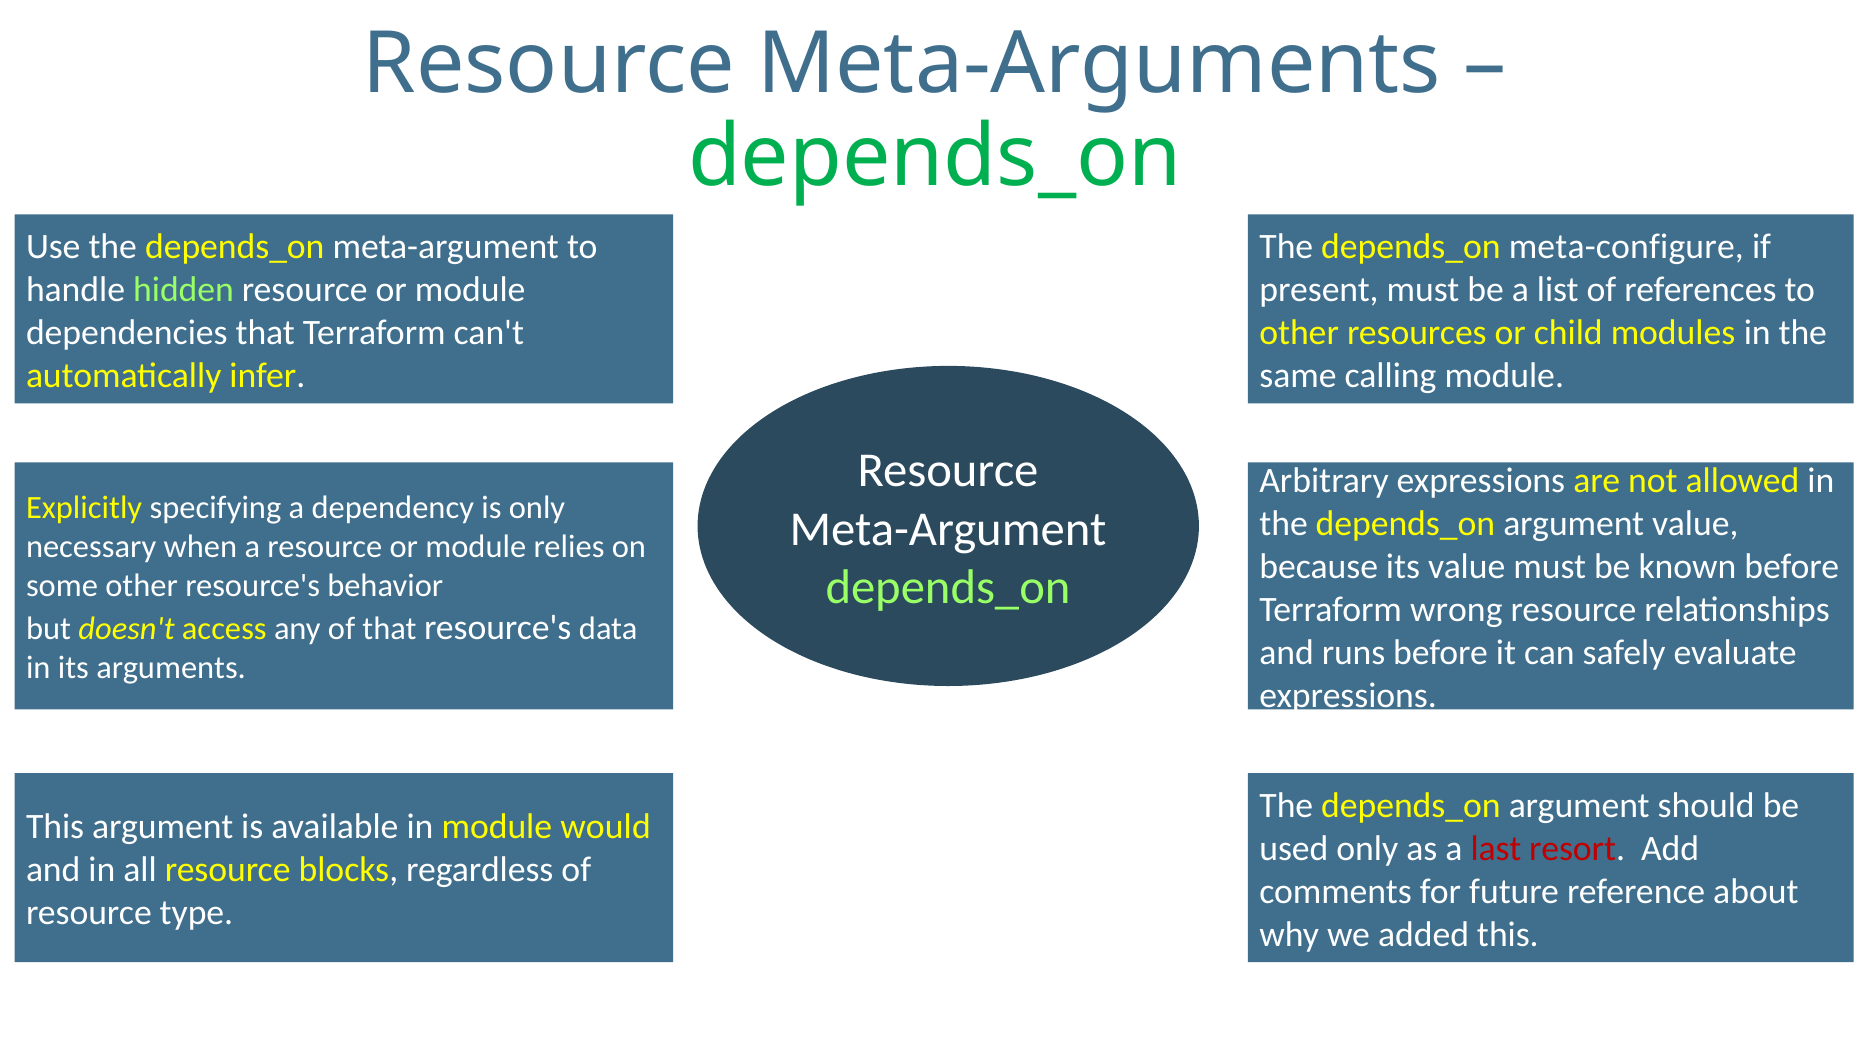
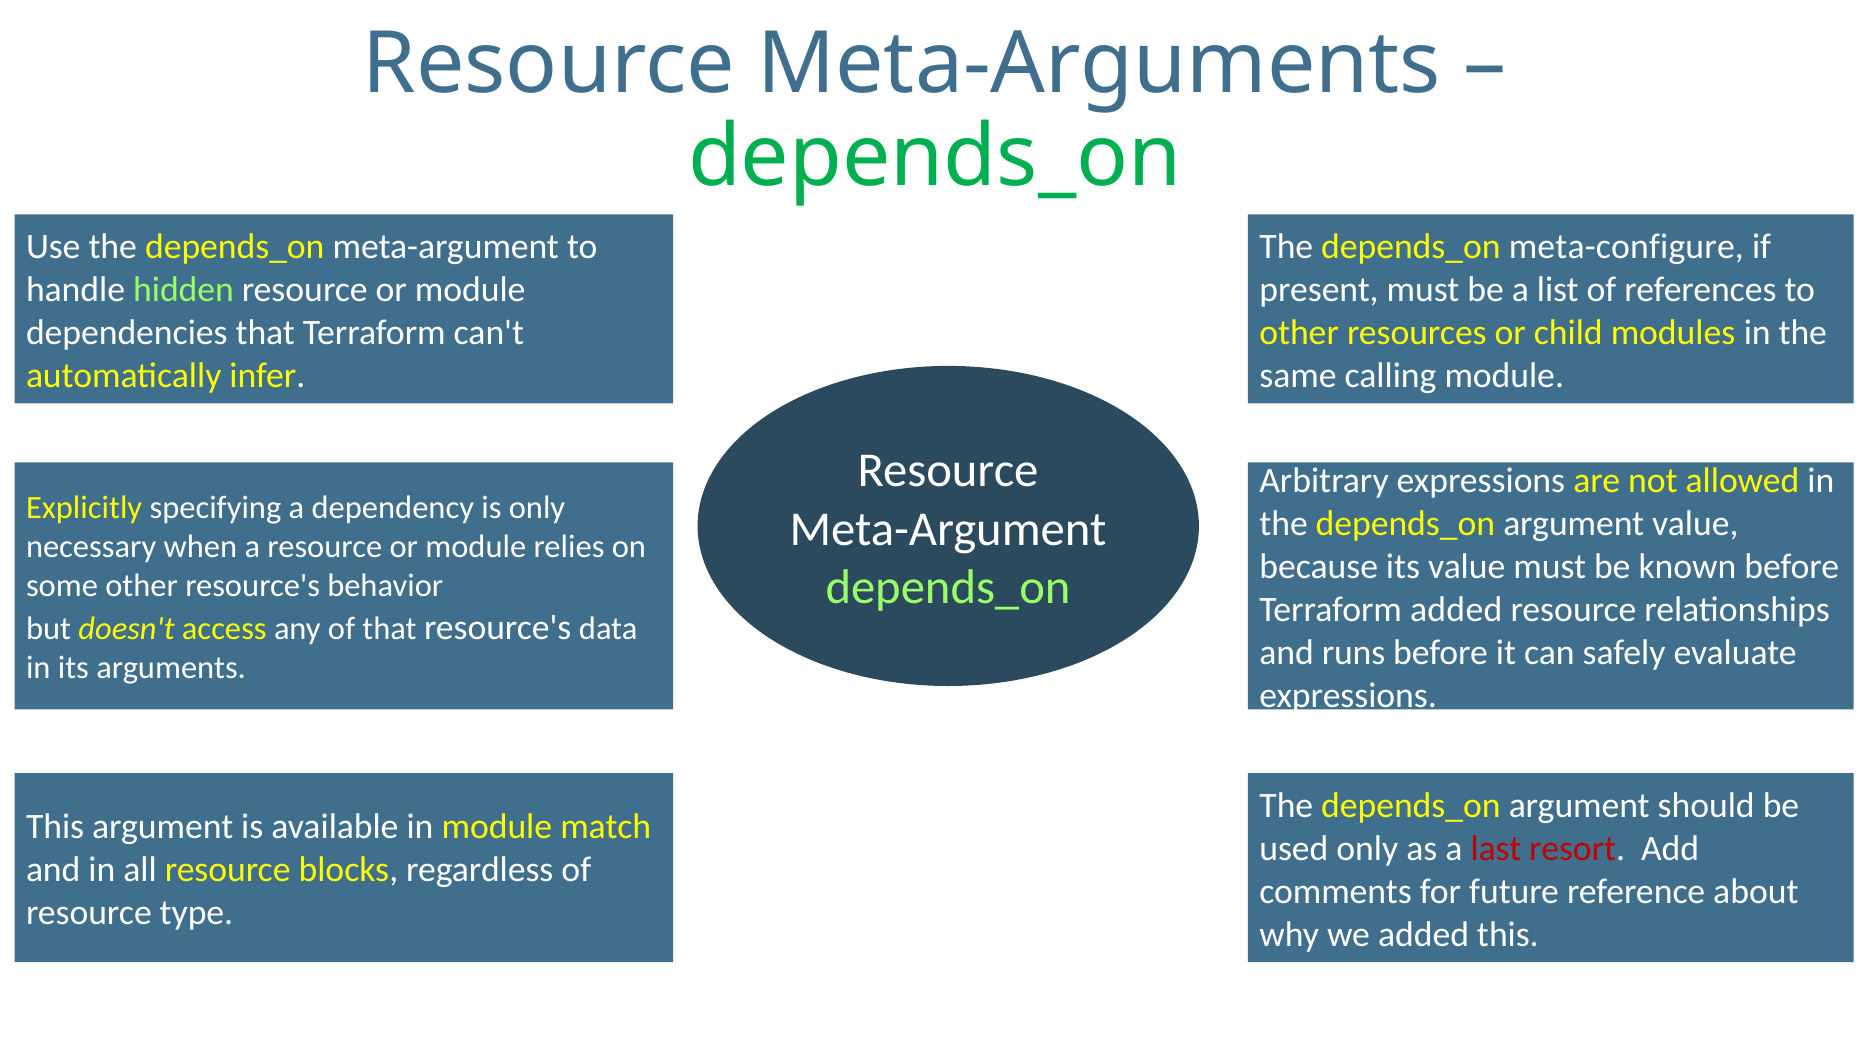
Terraform wrong: wrong -> added (1456, 610)
would: would -> match (606, 827)
